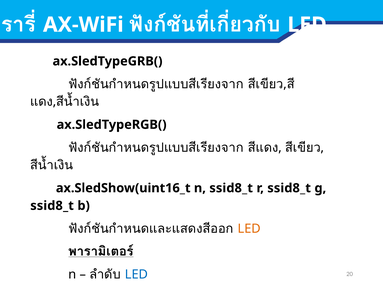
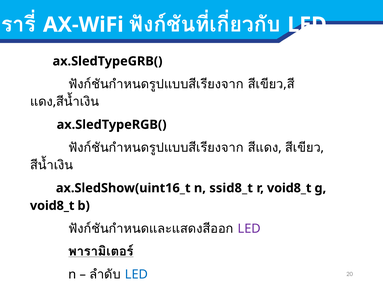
r ssid8_t: ssid8_t -> void8_t (289, 188)
ssid8_t: ssid8_t -> void8_t (52, 206)
LED colour: orange -> purple (249, 229)
